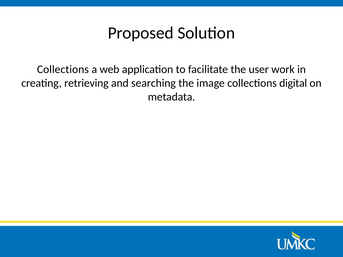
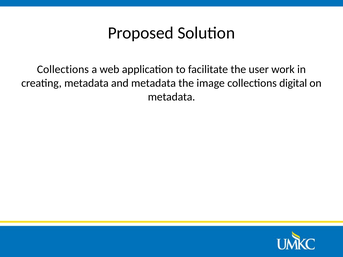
creating retrieving: retrieving -> metadata (86, 83)
and searching: searching -> metadata (154, 83)
